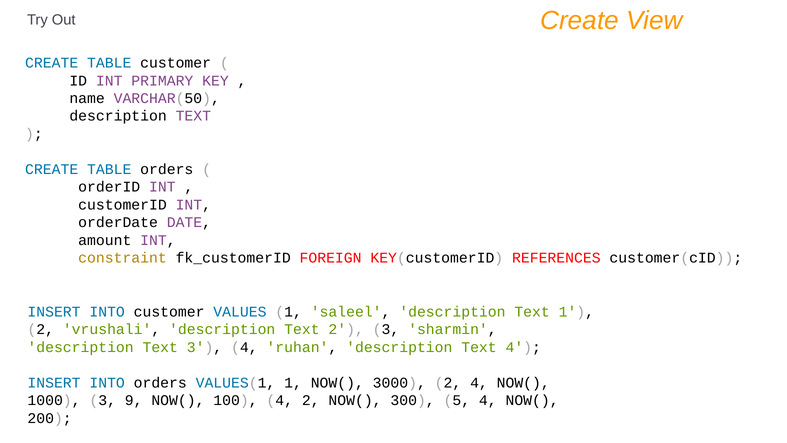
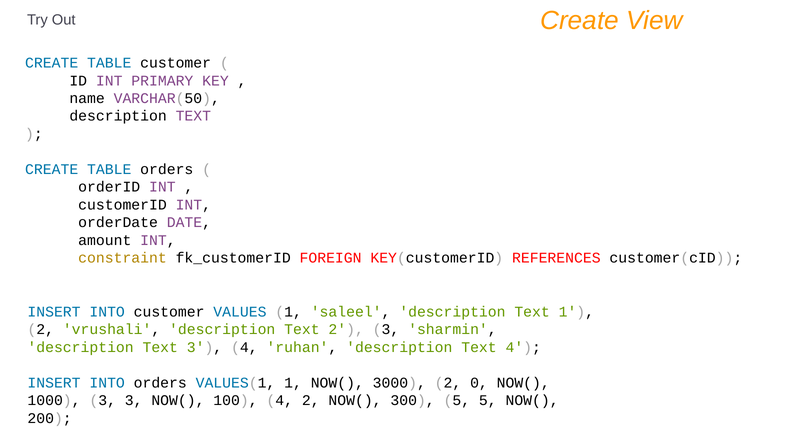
2 4: 4 -> 0 (479, 383)
3 9: 9 -> 3 (134, 400)
5 4: 4 -> 5 (488, 400)
